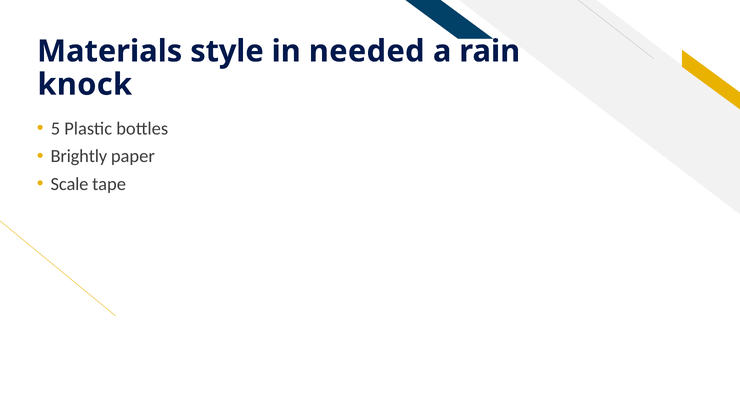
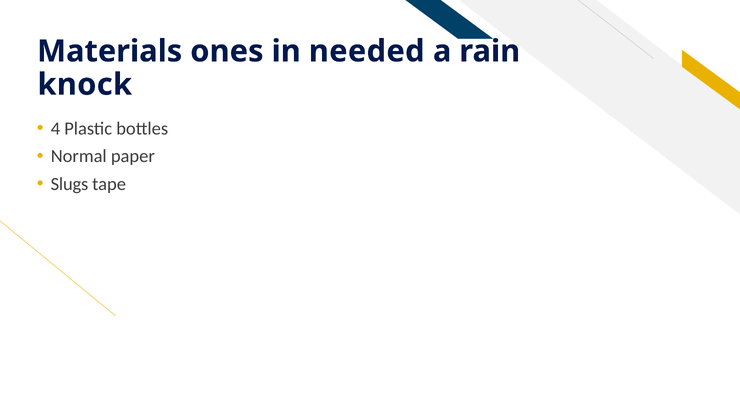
style: style -> ones (227, 51)
5: 5 -> 4 (56, 129)
Brightly: Brightly -> Normal (79, 156)
Scale: Scale -> Slugs (70, 184)
